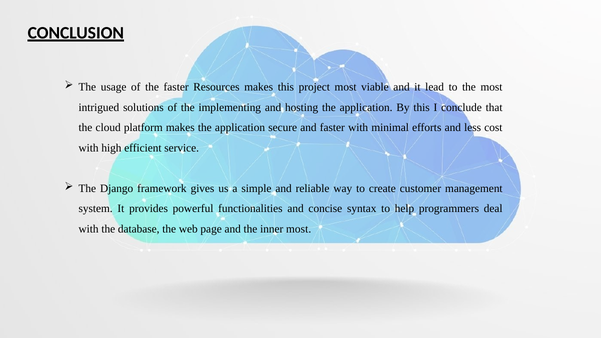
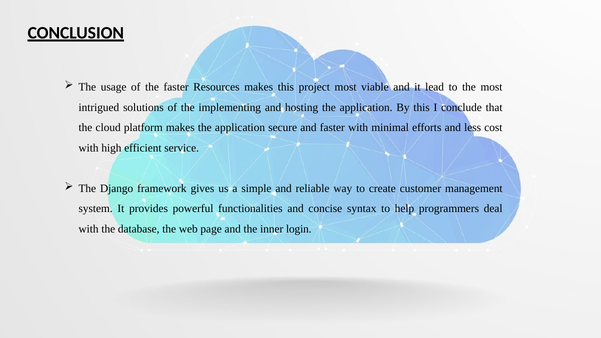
inner most: most -> login (299, 229)
